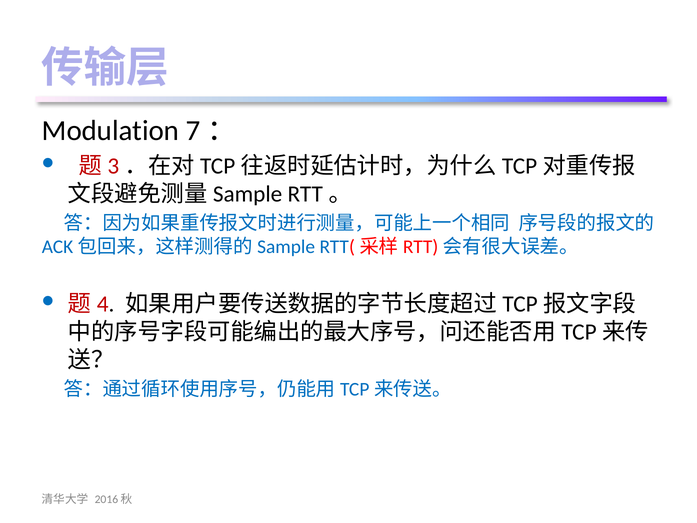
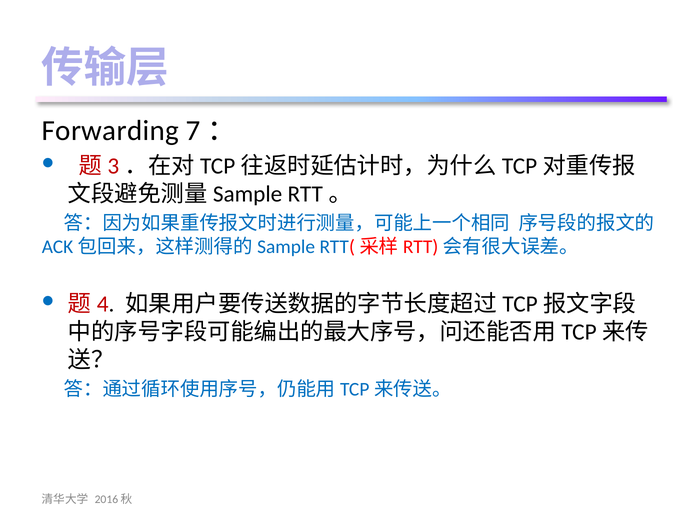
Modulation: Modulation -> Forwarding (110, 131)
